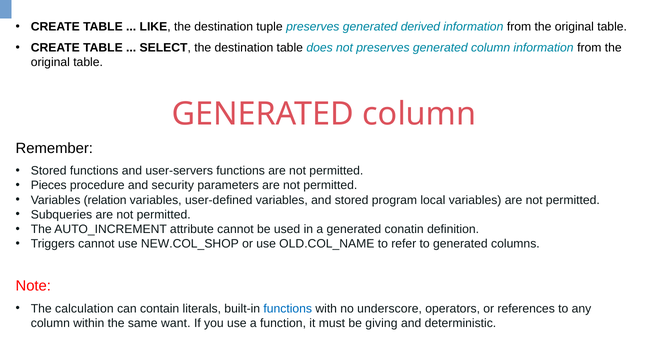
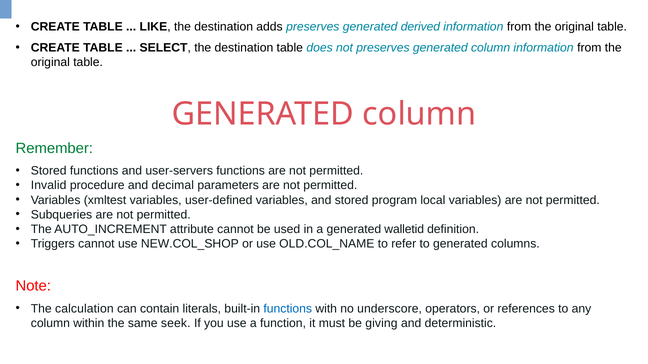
tuple: tuple -> adds (270, 27)
Remember colour: black -> green (54, 149)
Pieces: Pieces -> Invalid (49, 186)
security: security -> decimal (173, 186)
relation: relation -> xmltest (105, 200)
conatin: conatin -> walletid (404, 229)
want: want -> seek (176, 324)
